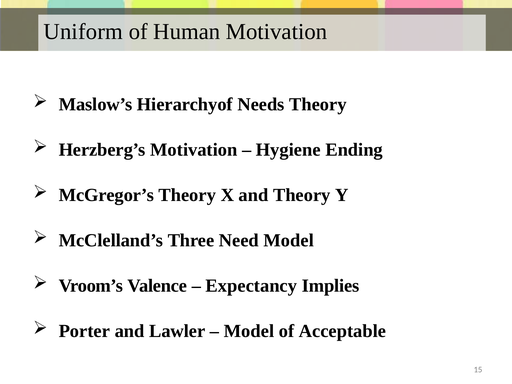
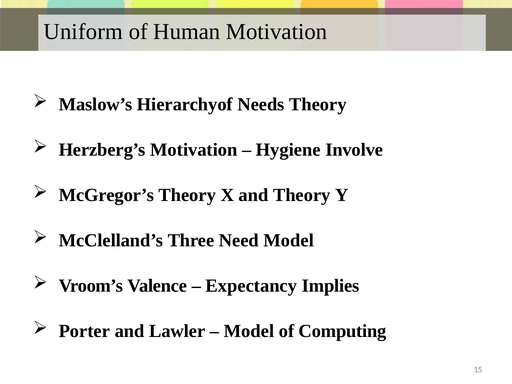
Ending: Ending -> Involve (354, 150)
Acceptable: Acceptable -> Computing (343, 331)
